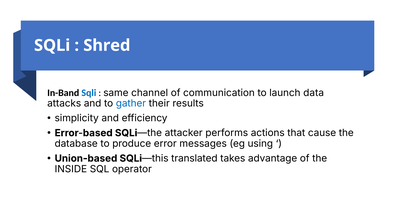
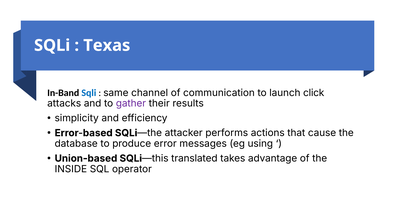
Shred: Shred -> Texas (107, 45)
data: data -> click (314, 93)
gather colour: blue -> purple (131, 104)
